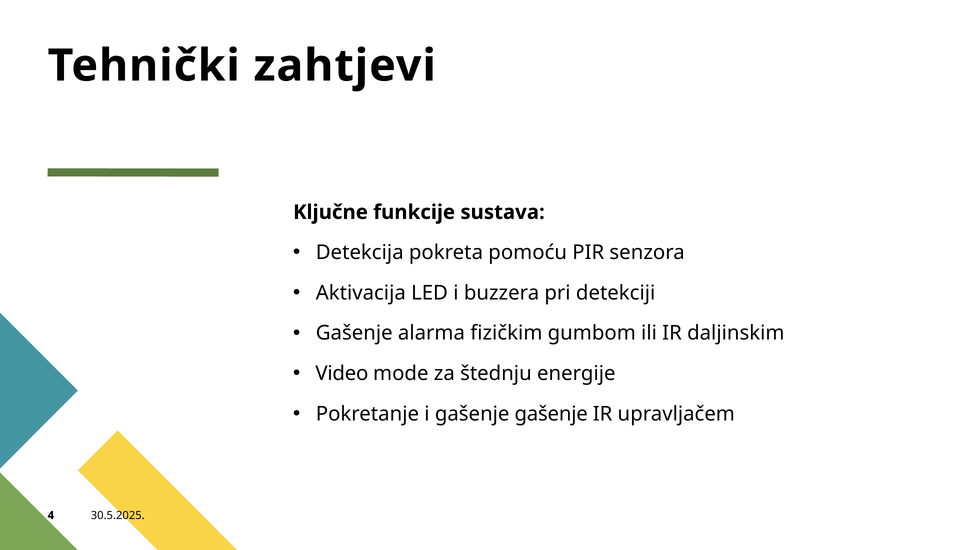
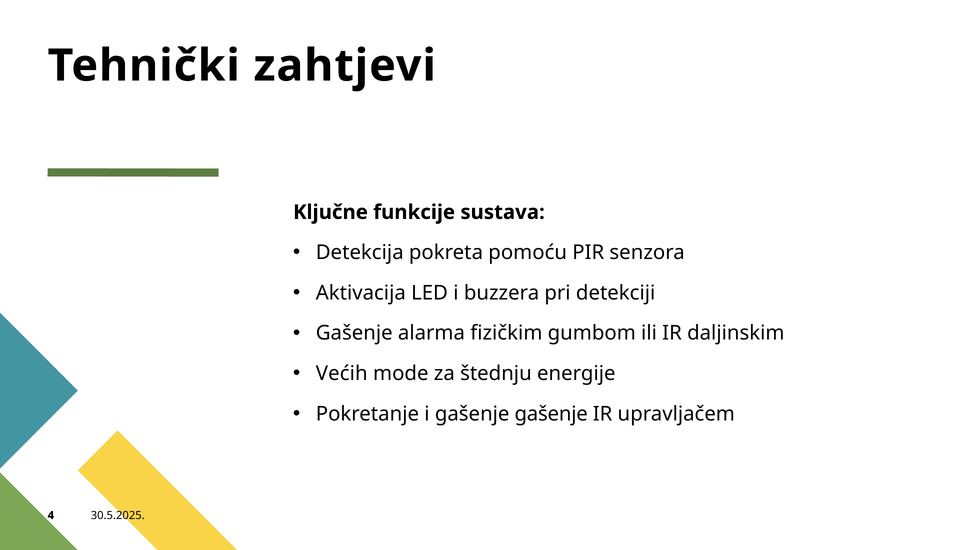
Video: Video -> Većih (342, 373)
